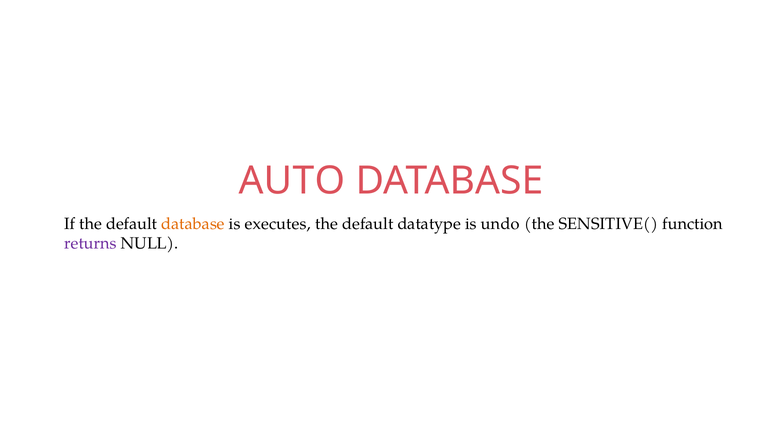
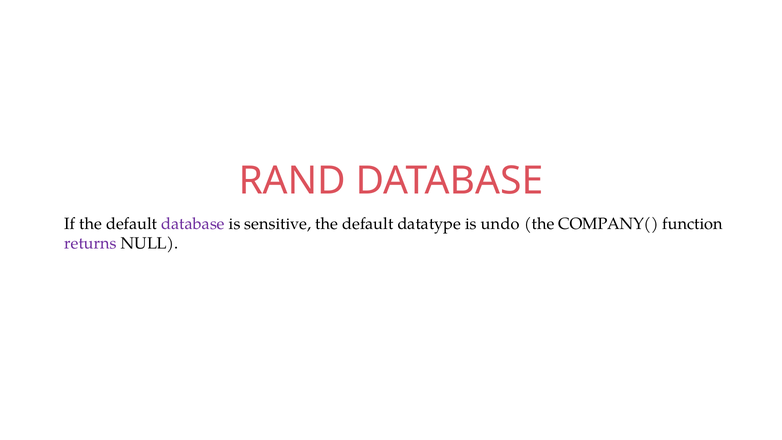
AUTO: AUTO -> RAND (292, 181)
database colour: orange -> purple (193, 224)
executes: executes -> sensitive (278, 224)
SENSITIVE(: SENSITIVE( -> COMPANY( (609, 224)
